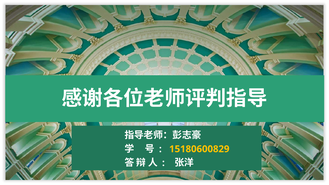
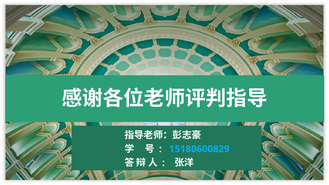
15180600829 colour: yellow -> light blue (199, 149)
